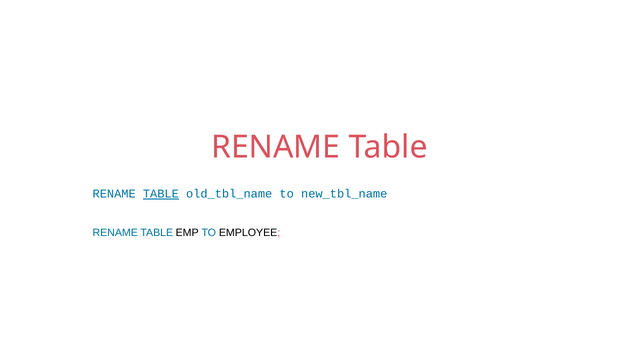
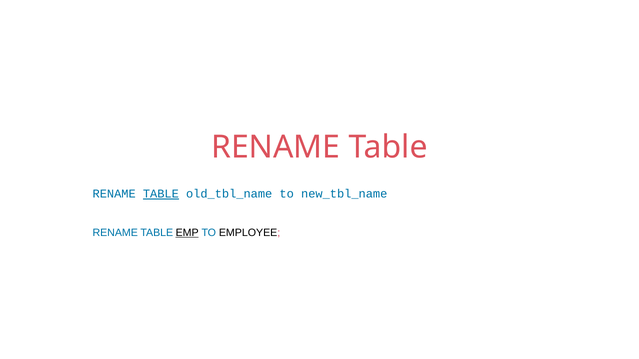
EMP underline: none -> present (187, 233)
